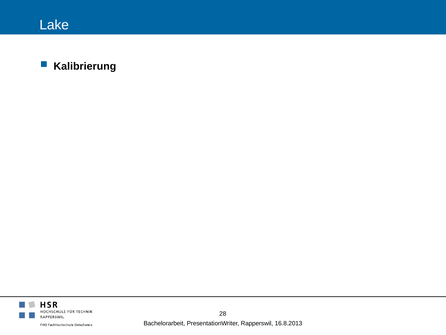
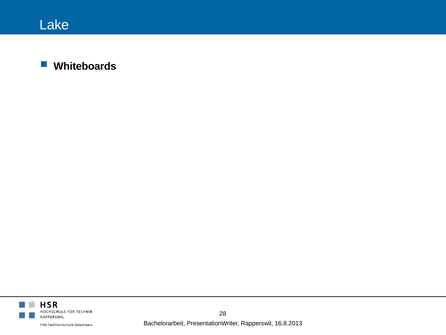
Kalibrierung: Kalibrierung -> Whiteboards (85, 66)
